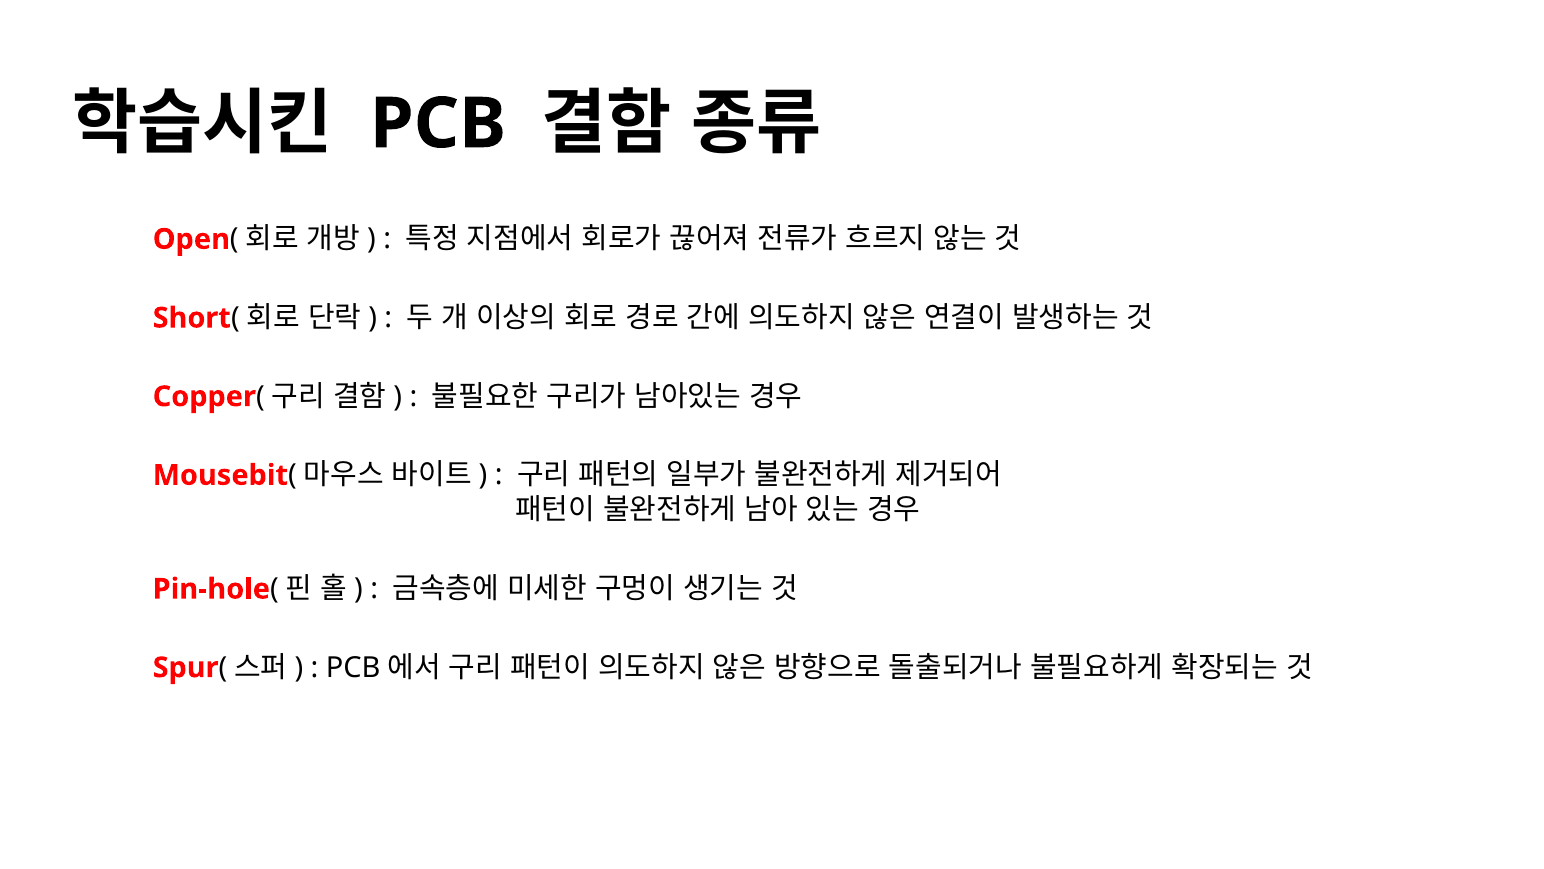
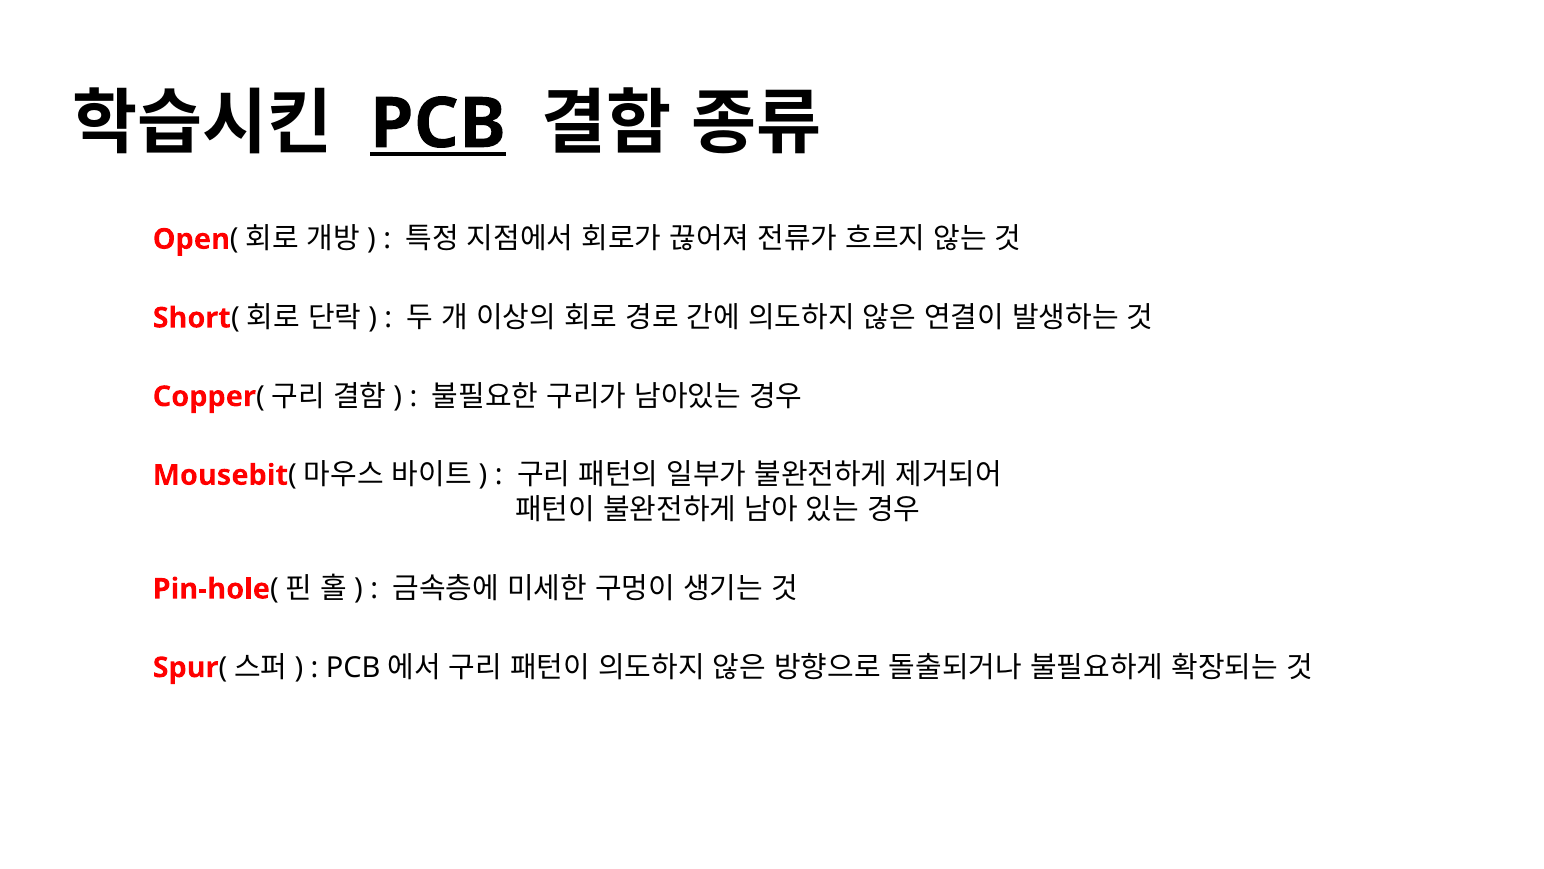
PCB underline: none -> present (438, 124)
